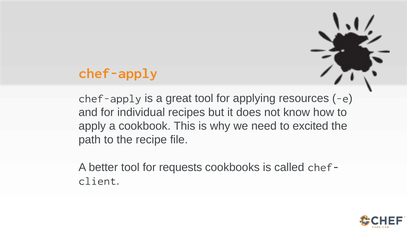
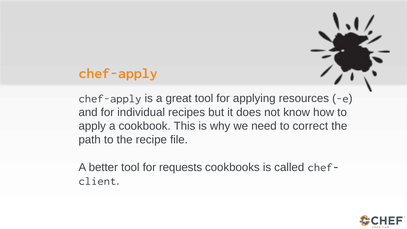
excited: excited -> correct (310, 126)
